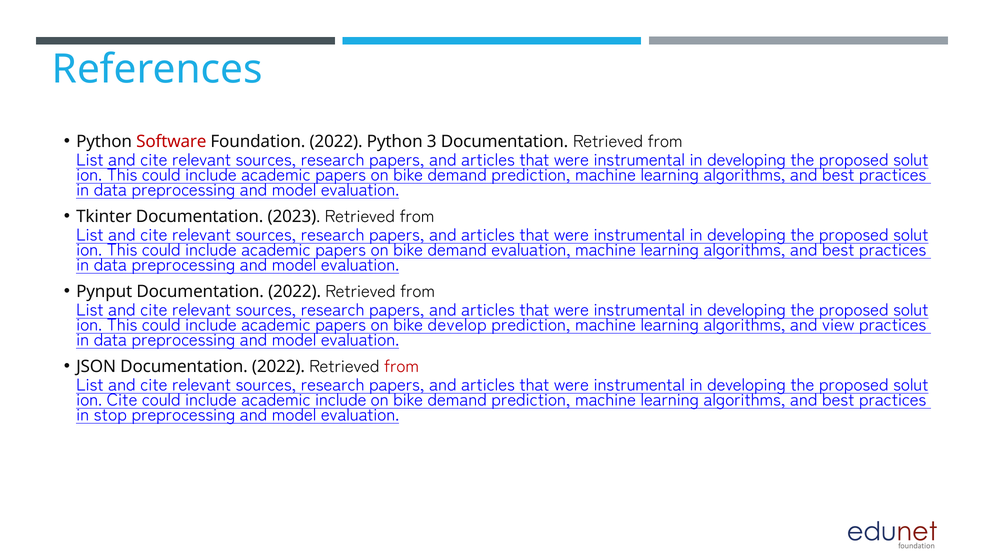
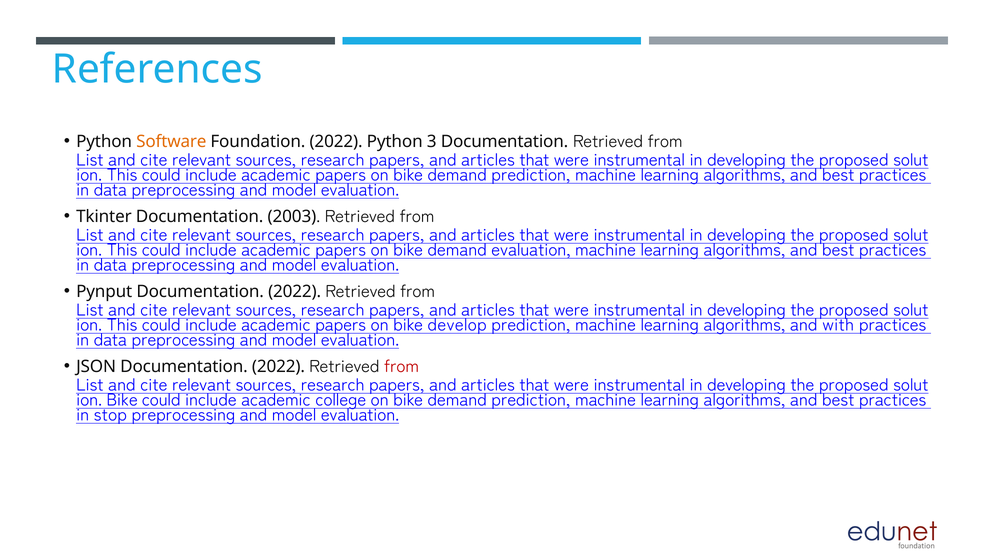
Software colour: red -> orange (171, 141)
2023: 2023 -> 2003 (292, 216)
view: view -> with (838, 325)
Cite: Cite -> Bike (122, 400)
academic include: include -> college (341, 400)
